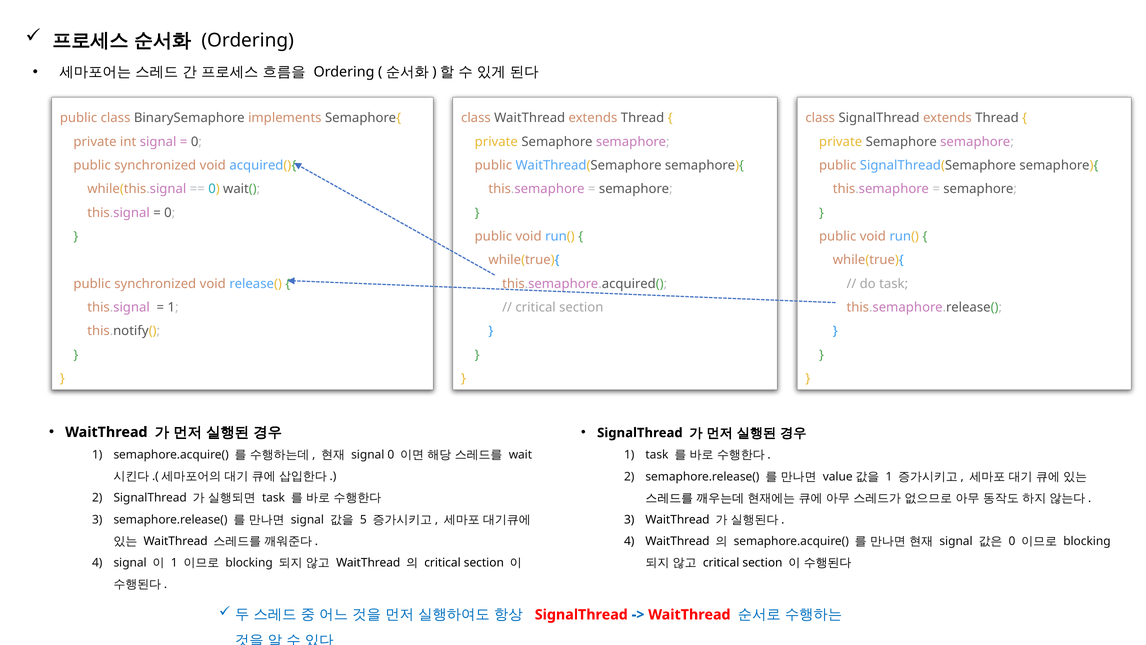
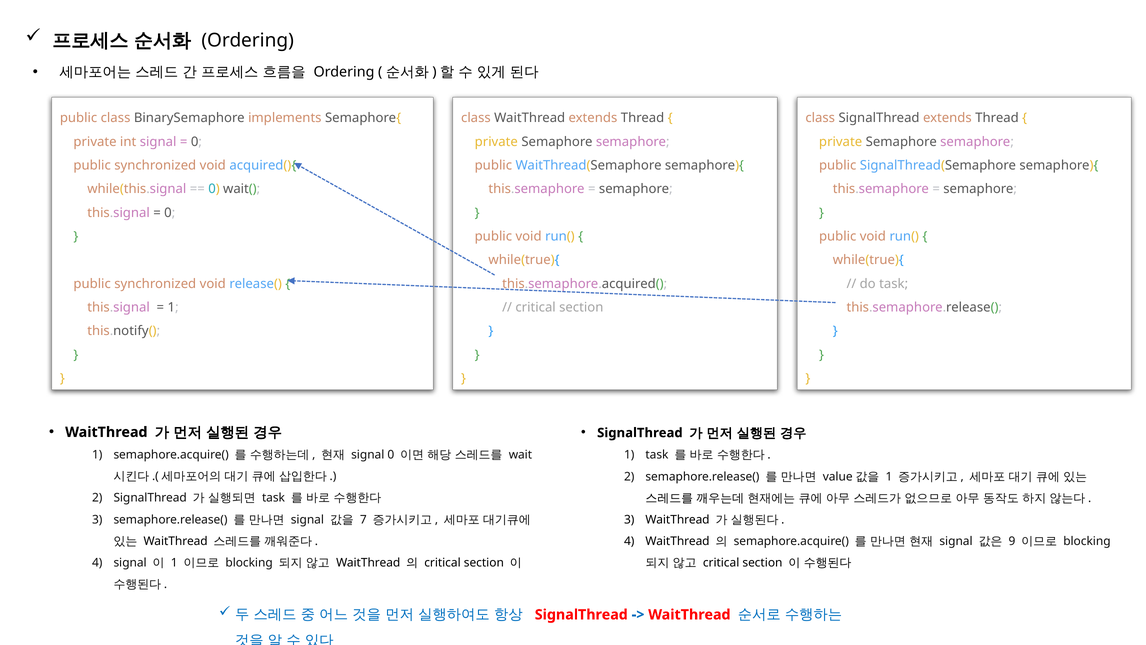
5: 5 -> 7 (363, 519)
0: 0 -> 9 (1012, 541)
